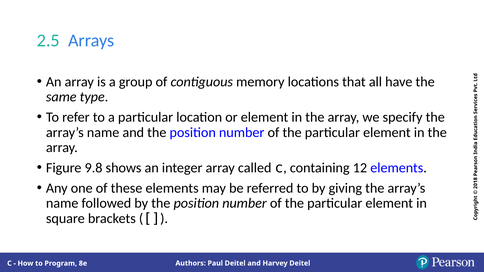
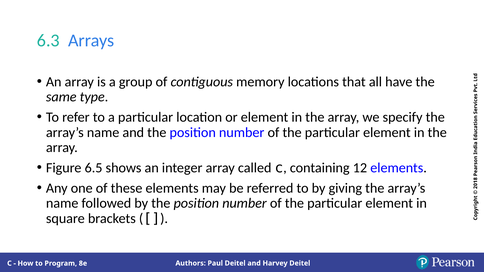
2.5: 2.5 -> 6.3 (48, 41)
9.8: 9.8 -> 6.5 (94, 168)
